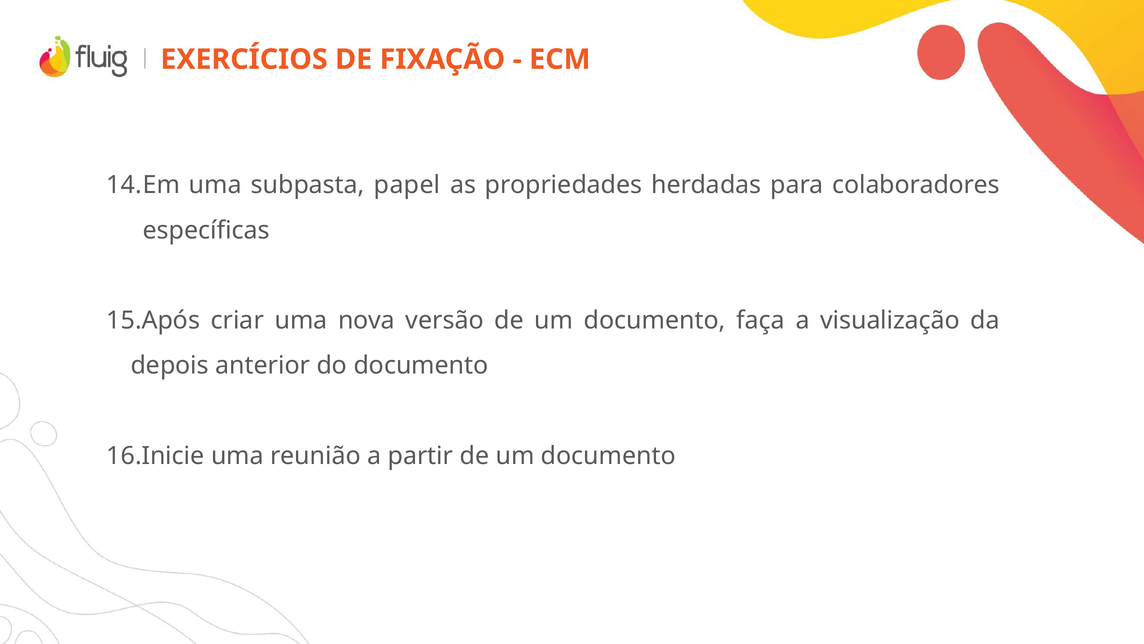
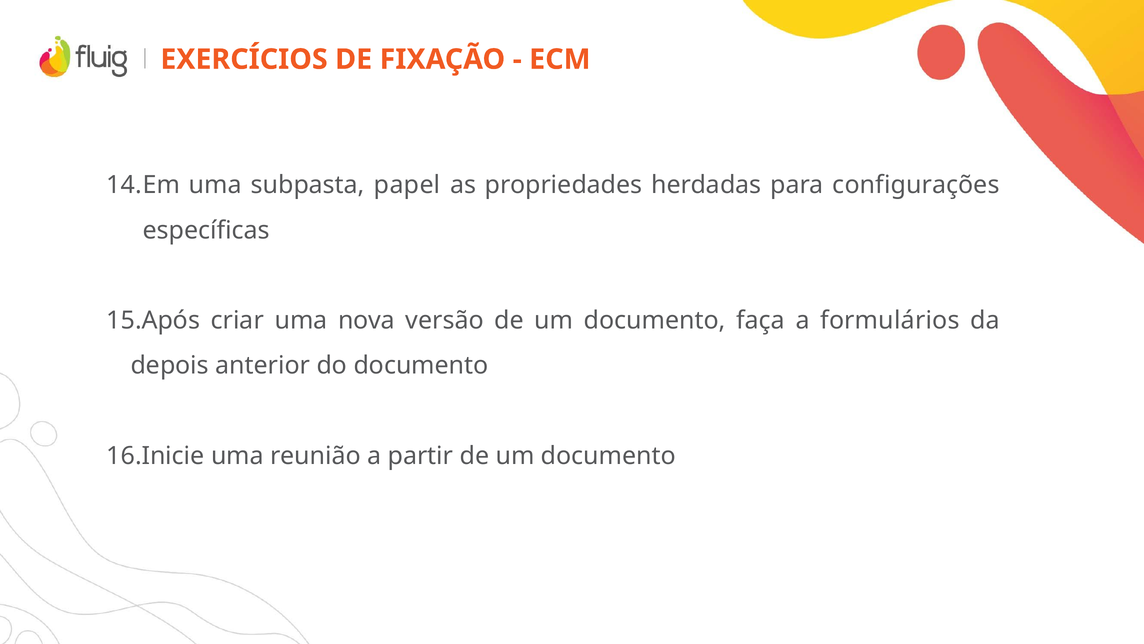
colaboradores: colaboradores -> configurações (916, 185)
visualização: visualização -> formulários (890, 320)
